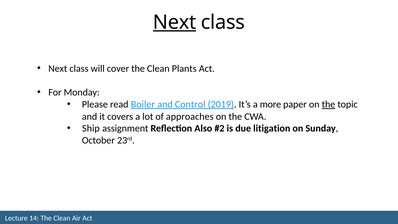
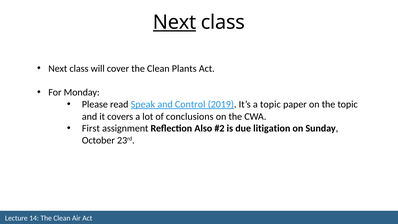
Boiler: Boiler -> Speak (143, 104)
a more: more -> topic (270, 104)
the underline: present -> none (329, 104)
approaches: approaches -> conclusions (190, 116)
Ship: Ship -> First (91, 128)
